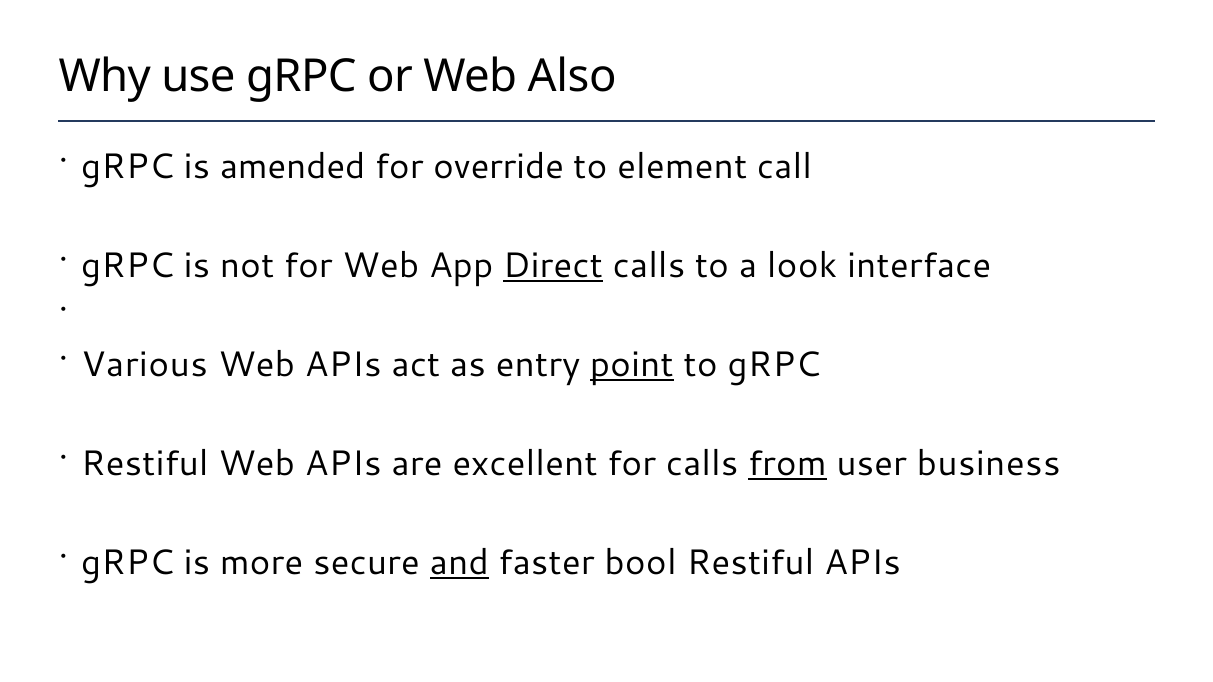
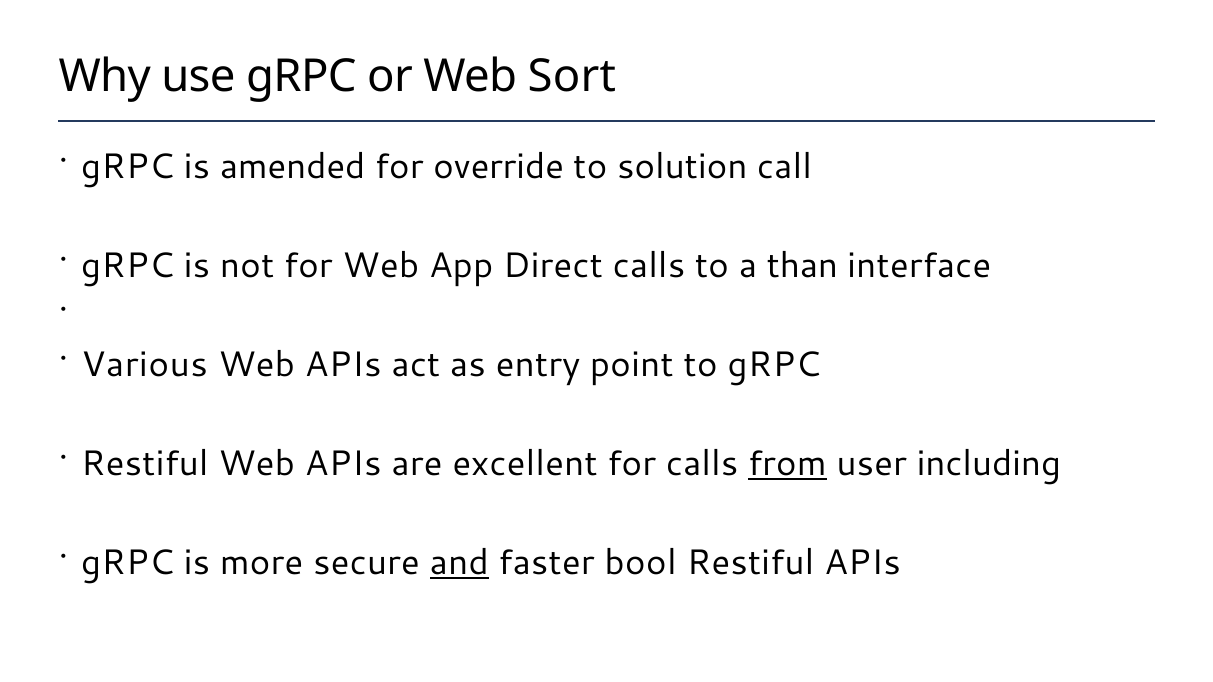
Also: Also -> Sort (572, 76)
element: element -> solution (682, 166)
Direct underline: present -> none (553, 266)
look: look -> than (802, 266)
point underline: present -> none (632, 365)
business: business -> including (989, 464)
